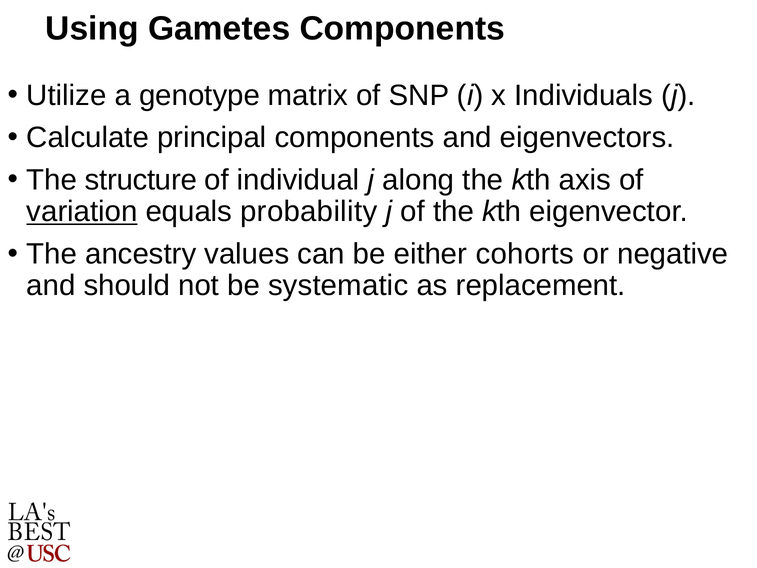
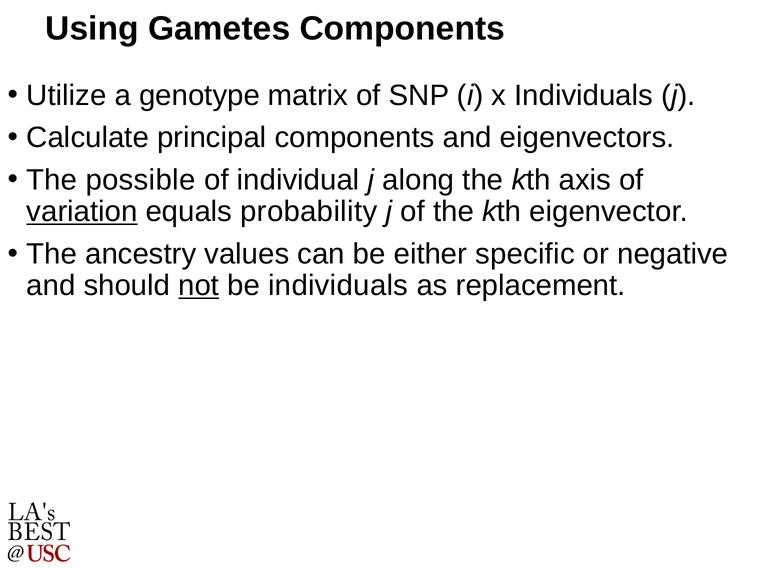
structure: structure -> possible (141, 180)
cohorts: cohorts -> specific (525, 254)
not underline: none -> present (199, 286)
be systematic: systematic -> individuals (338, 286)
